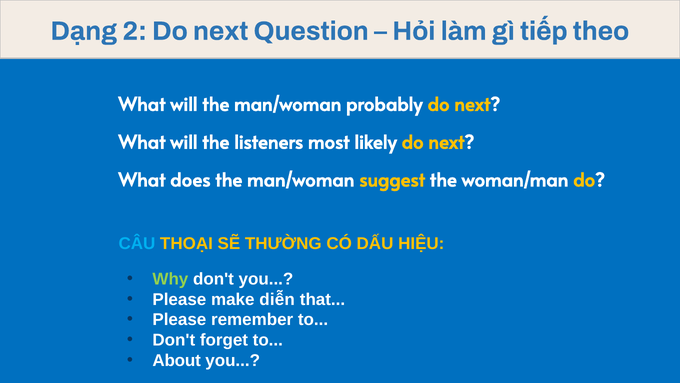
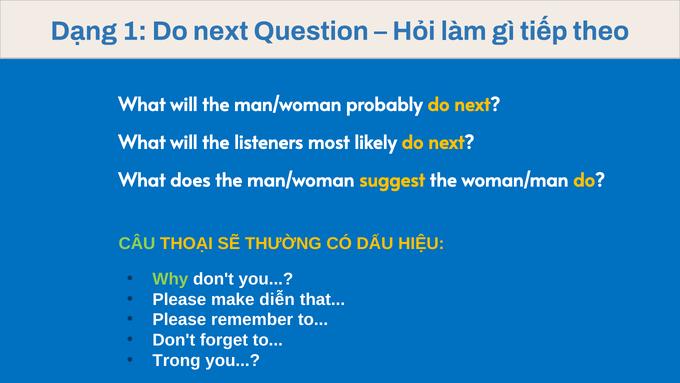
2: 2 -> 1 (135, 31)
CÂU colour: light blue -> light green (137, 243)
About: About -> Trong (177, 360)
